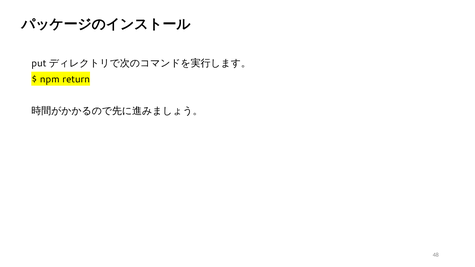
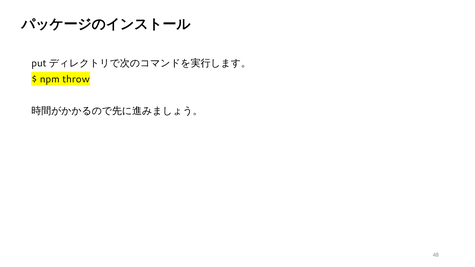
return: return -> throw (76, 79)
